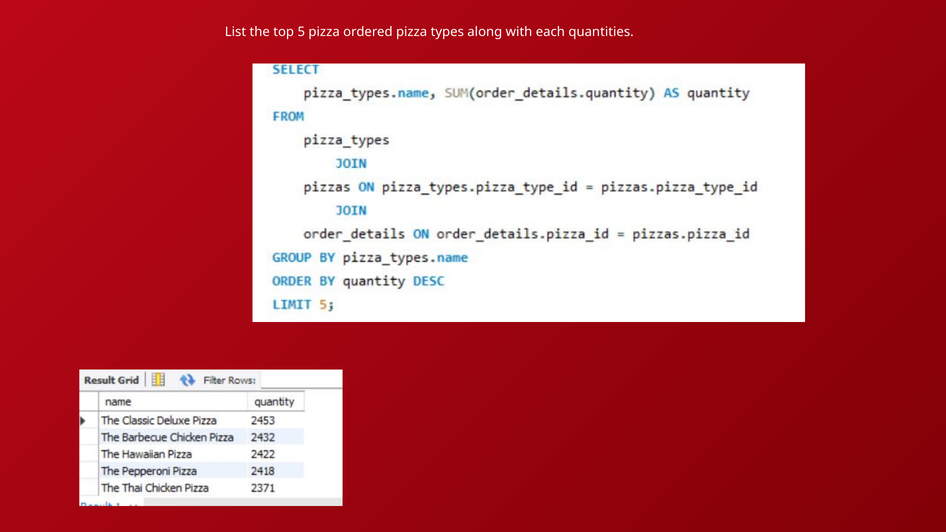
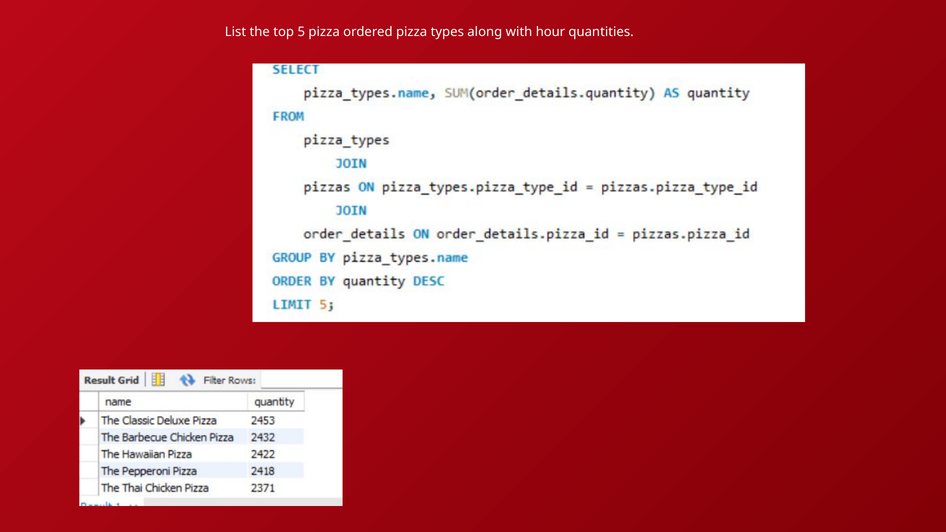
each: each -> hour (550, 32)
